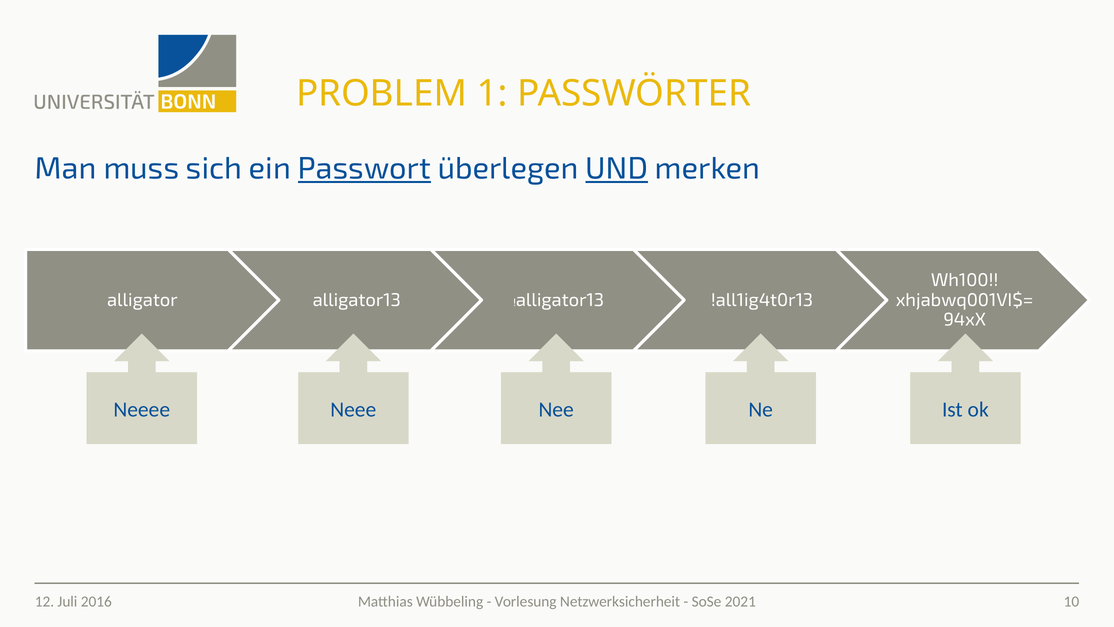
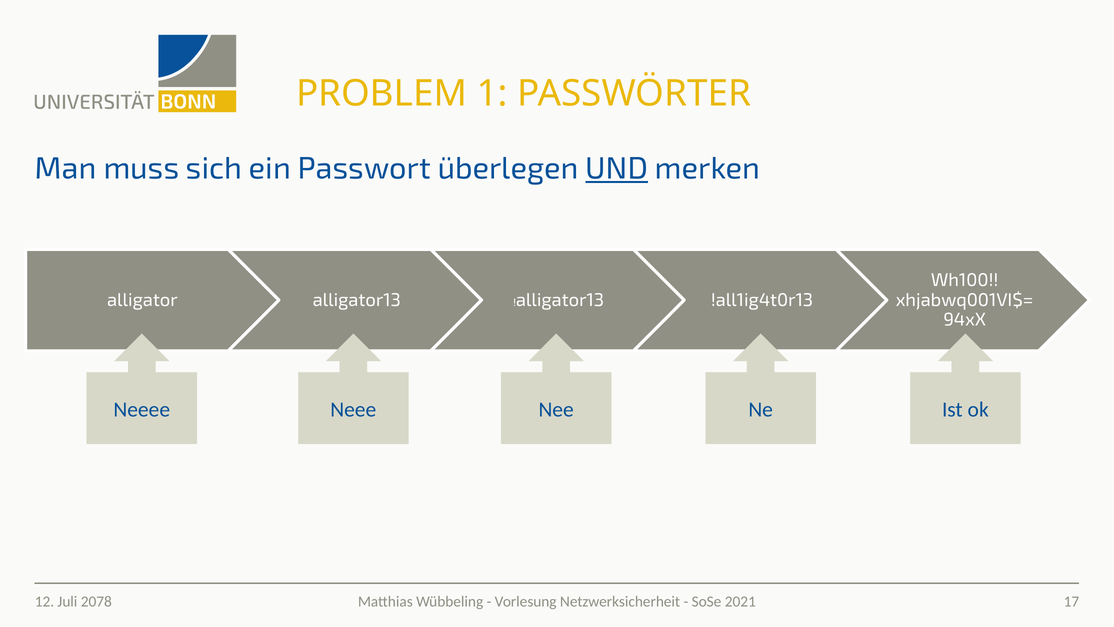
Passwort underline: present -> none (364, 169)
10: 10 -> 17 (1071, 601)
2016: 2016 -> 2078 (96, 602)
